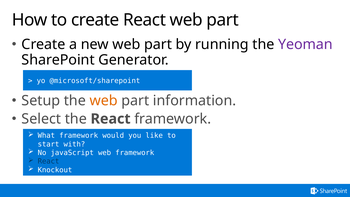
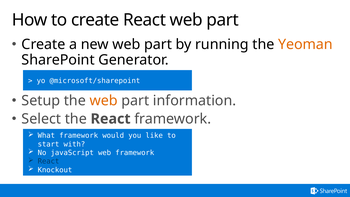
Yeoman colour: purple -> orange (305, 44)
